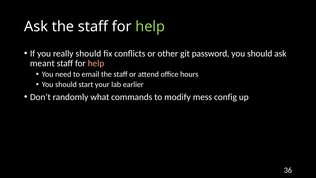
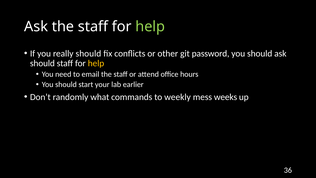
meant: meant -> should (42, 63)
help colour: pink -> yellow (96, 63)
modify: modify -> weekly (178, 97)
config: config -> weeks (226, 97)
